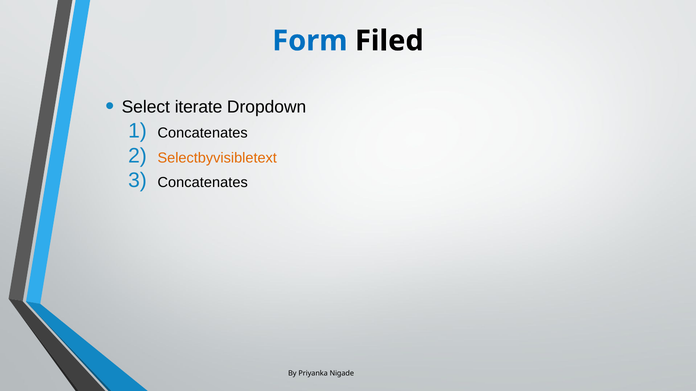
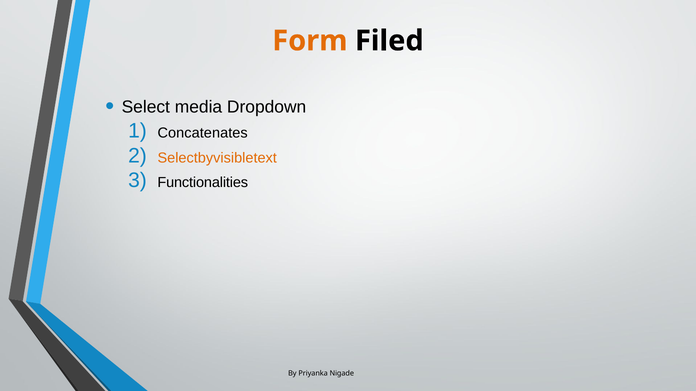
Form colour: blue -> orange (310, 41)
iterate: iterate -> media (198, 107)
Concatenates: Concatenates -> Functionalities (203, 183)
